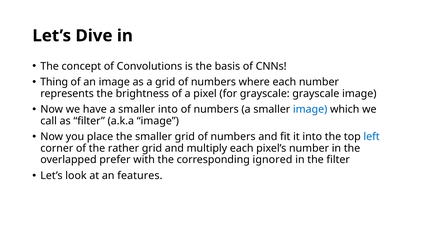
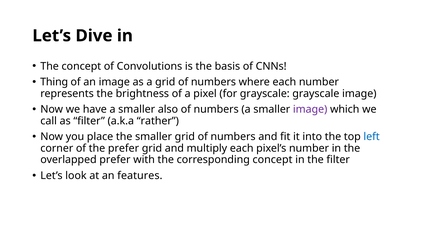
smaller into: into -> also (168, 109)
image colour: blue -> purple (310, 109)
a.k.a image: image -> rather (158, 121)
the rather: rather -> prefer (124, 148)
corresponding ignored: ignored -> concept (273, 160)
